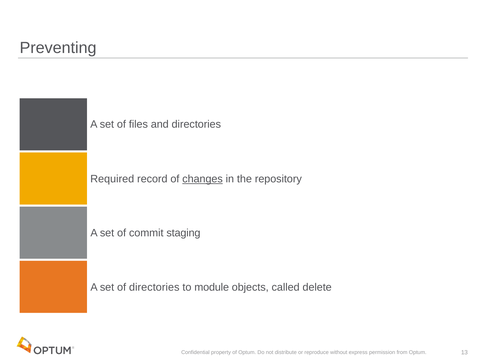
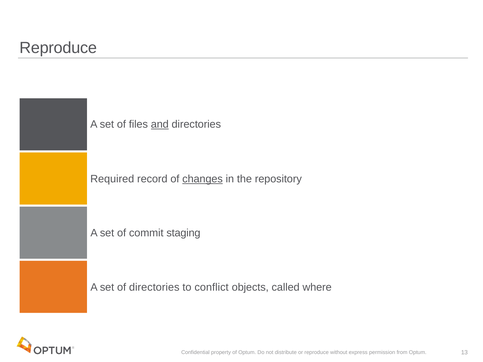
Preventing: Preventing -> Reproduce (58, 48)
and underline: none -> present (160, 125)
module: module -> conflict (212, 287)
delete: delete -> where (317, 287)
